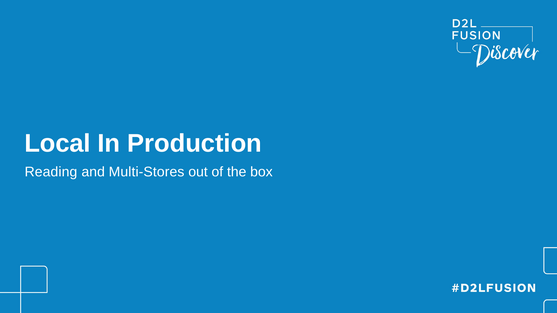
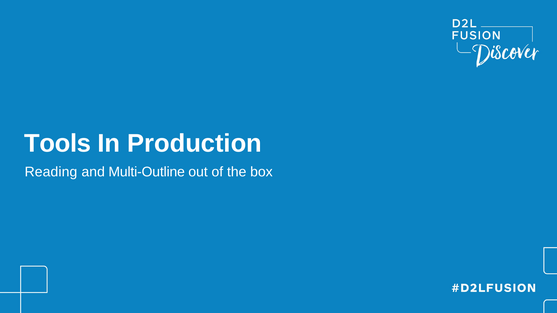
Local: Local -> Tools (58, 144)
Multi-Stores: Multi-Stores -> Multi-Outline (147, 172)
